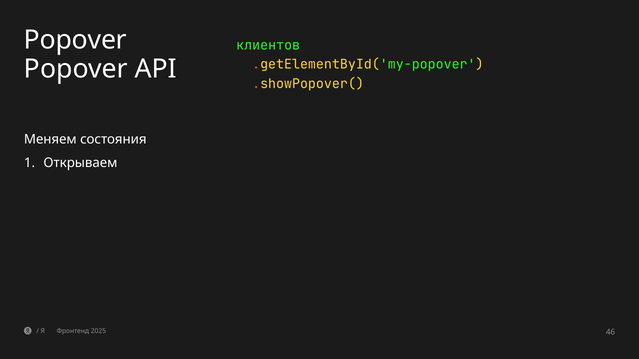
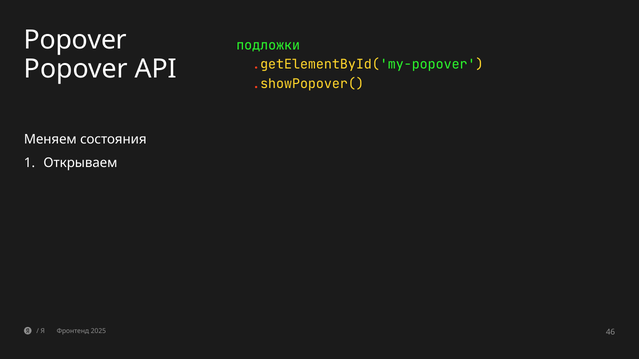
клиентов: клиентов -> подложки (268, 46)
